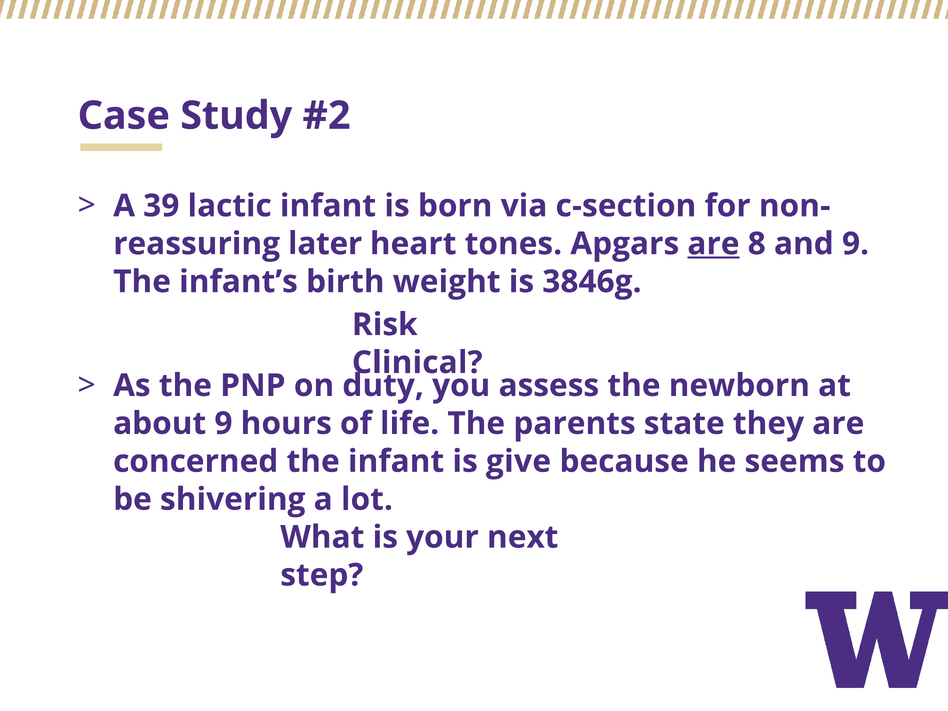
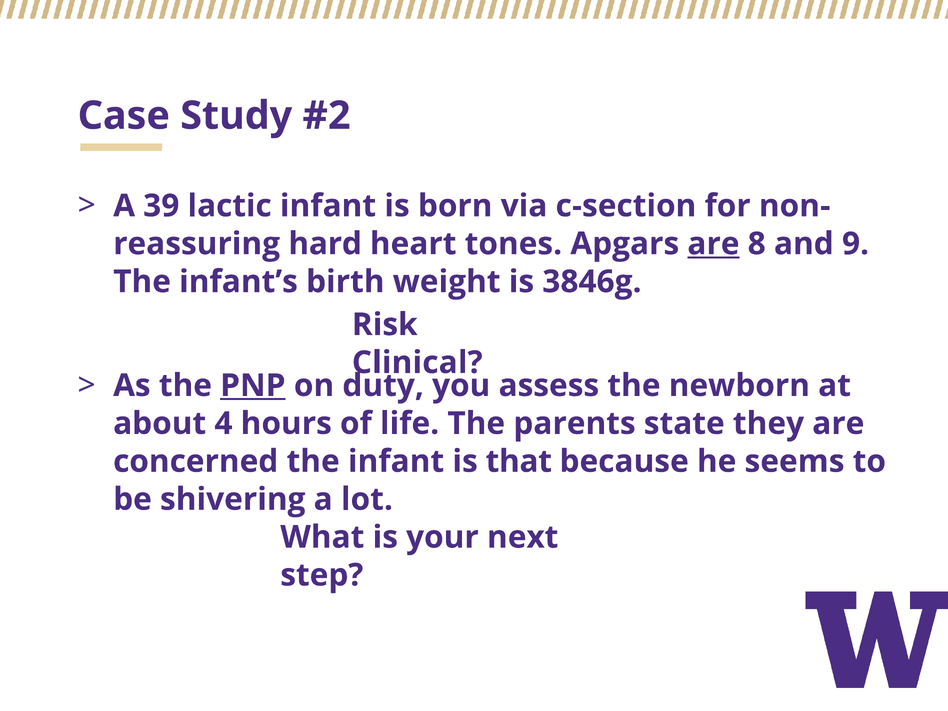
later: later -> hard (325, 244)
PNP underline: none -> present (253, 386)
about 9: 9 -> 4 (223, 423)
give: give -> that (519, 461)
